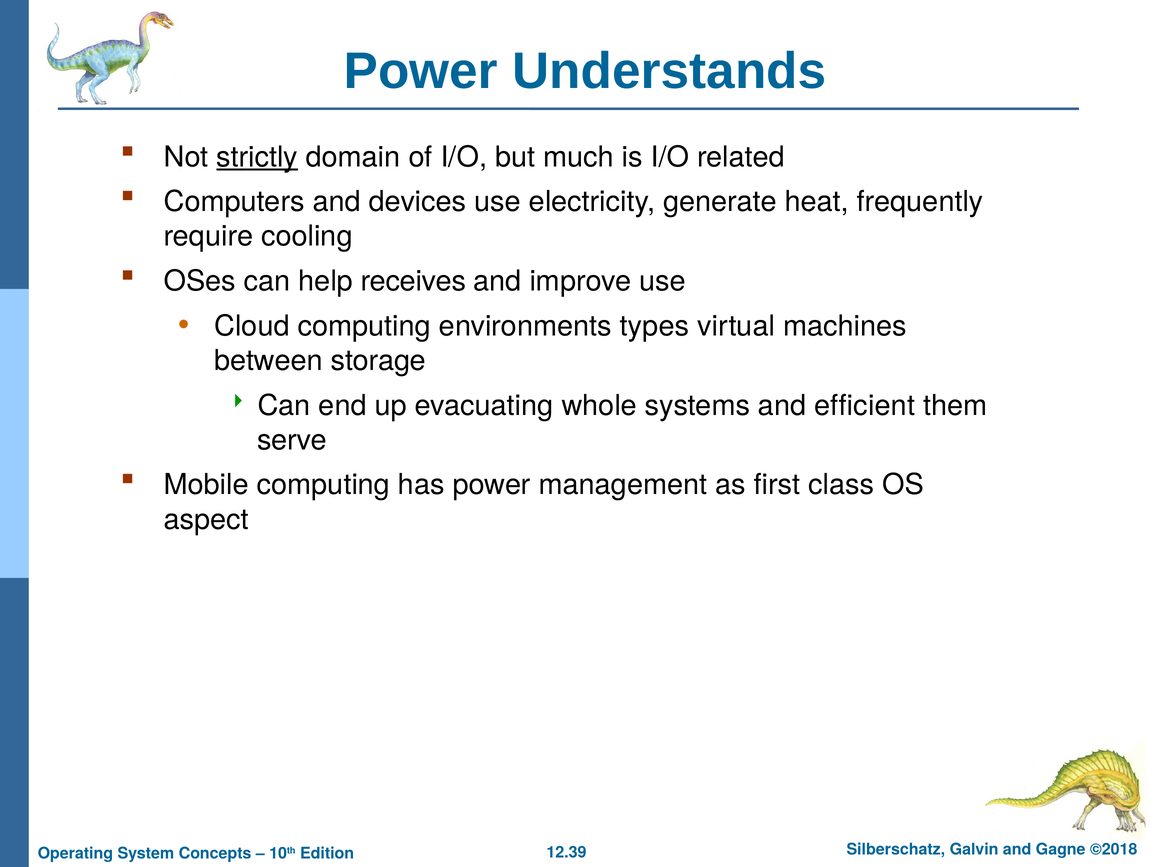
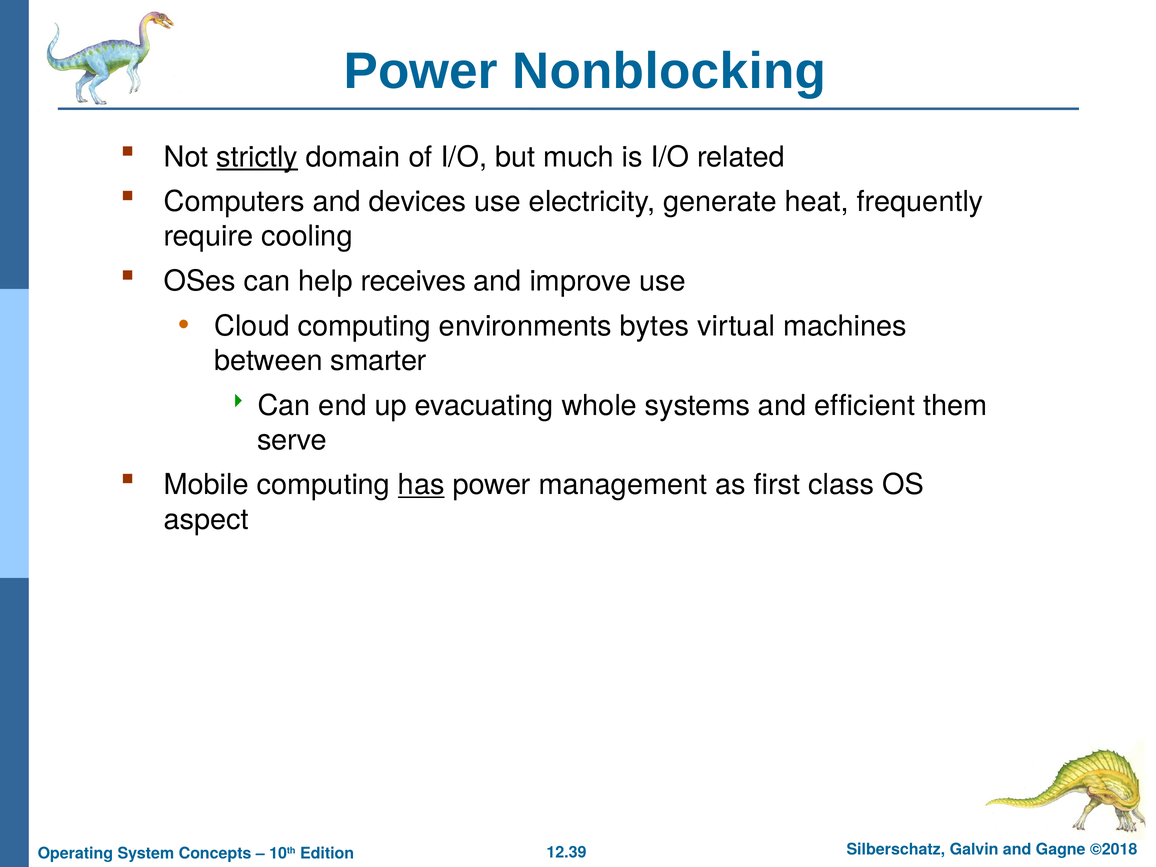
Understands: Understands -> Nonblocking (669, 71)
types: types -> bytes (654, 326)
storage: storage -> smarter (378, 361)
has underline: none -> present (421, 485)
